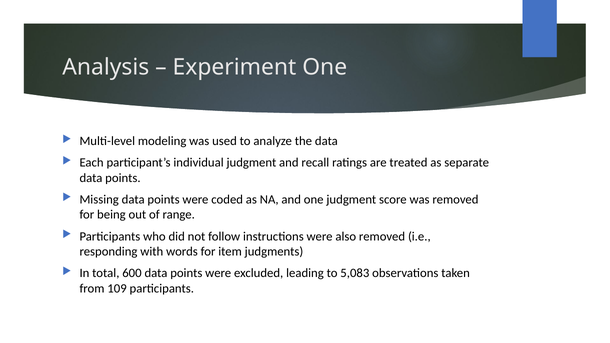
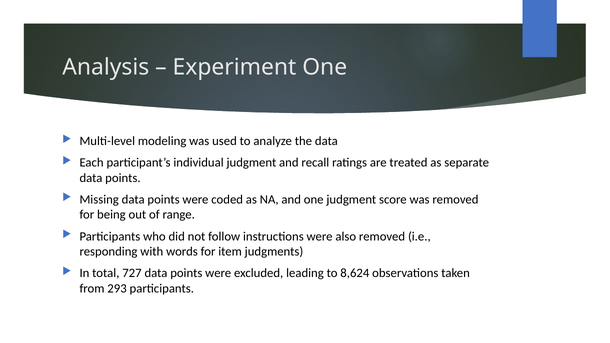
600: 600 -> 727 (132, 273)
5,083: 5,083 -> 8,624 (355, 273)
109: 109 -> 293 (117, 289)
